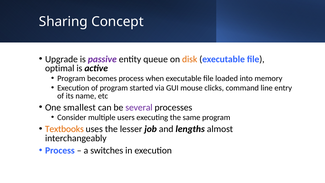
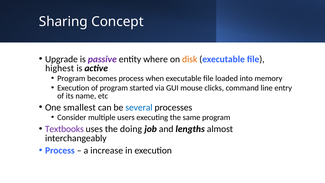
queue: queue -> where (156, 59)
optimal: optimal -> highest (60, 68)
several colour: purple -> blue (139, 107)
Textbooks colour: orange -> purple (64, 129)
lesser: lesser -> doing (131, 129)
switches: switches -> increase (107, 150)
